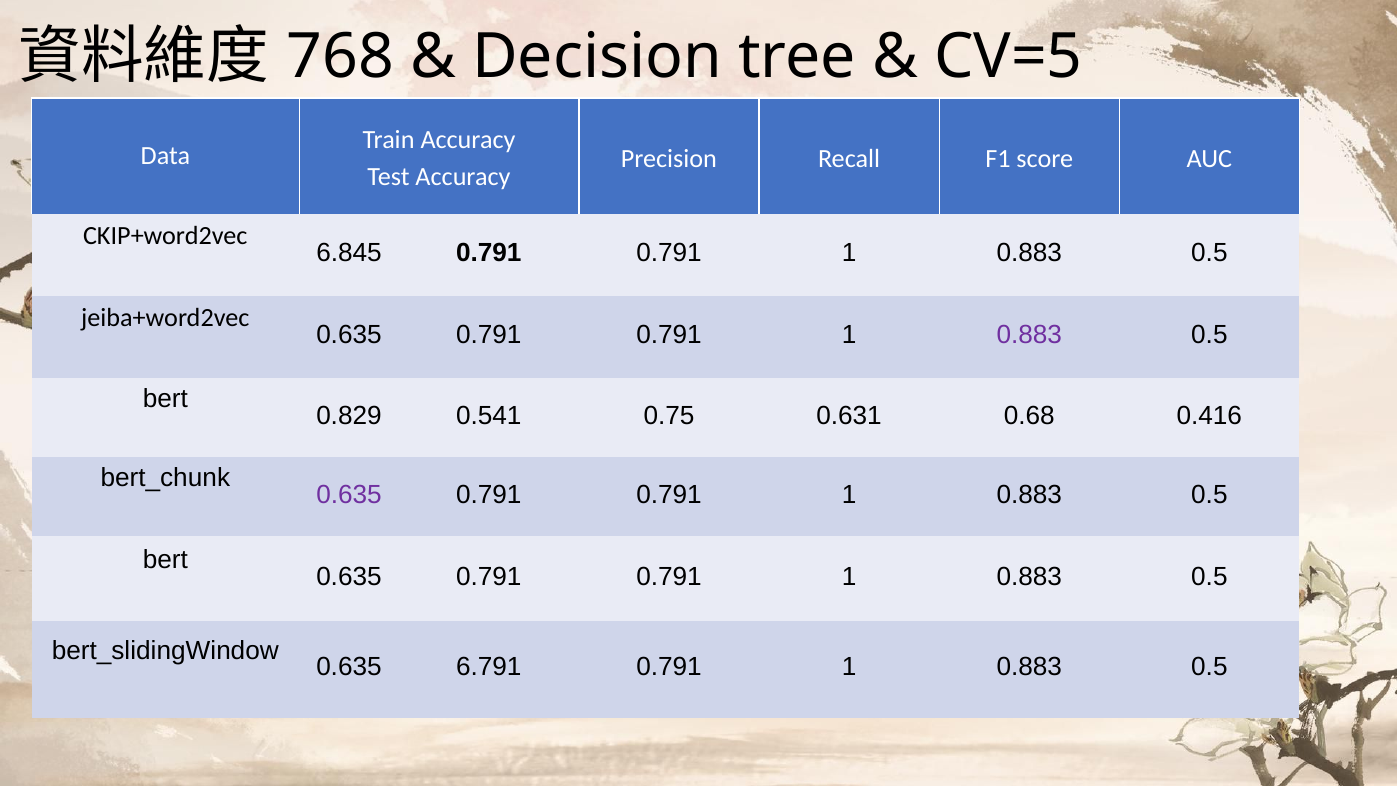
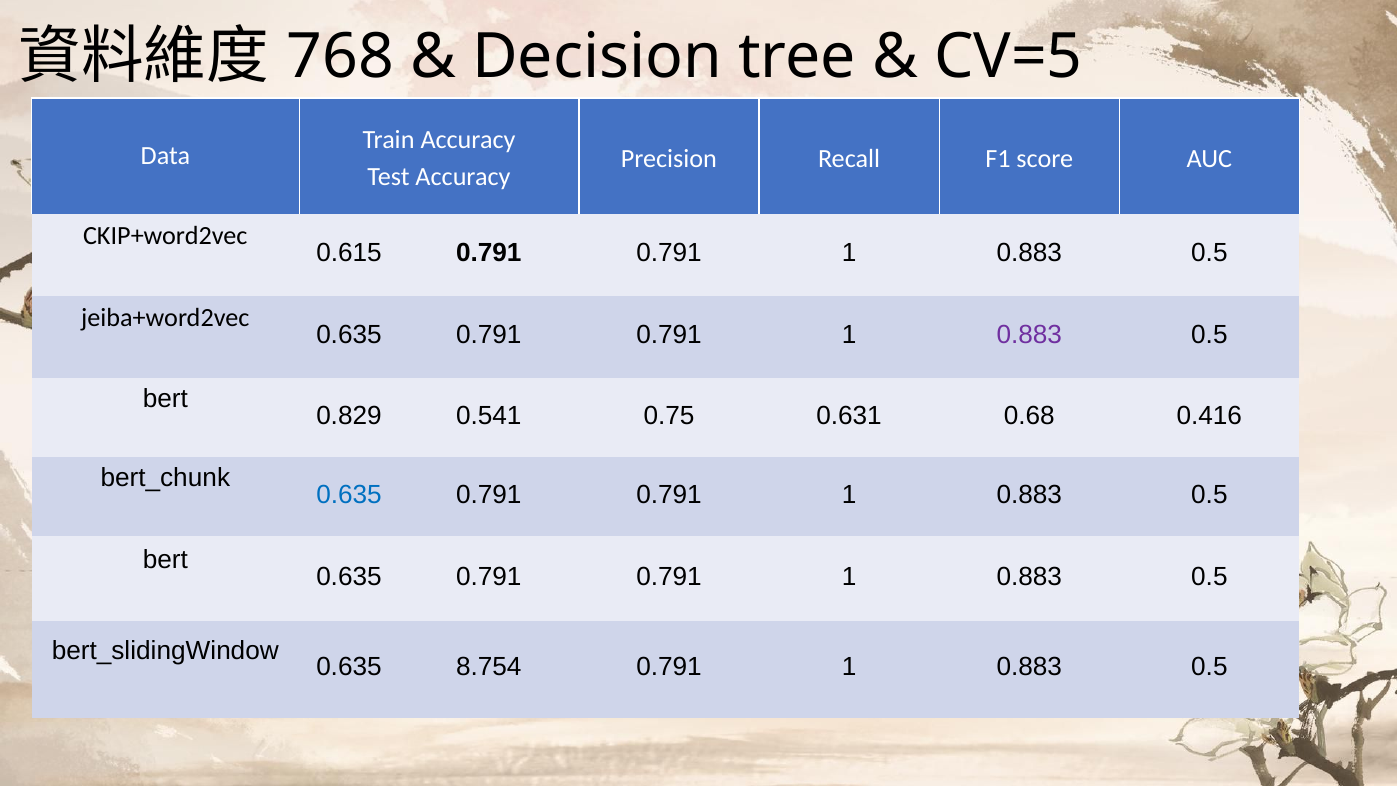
6.845: 6.845 -> 0.615 (349, 253)
0.635 colour: purple -> blue (349, 494)
6.791: 6.791 -> 8.754 (489, 667)
